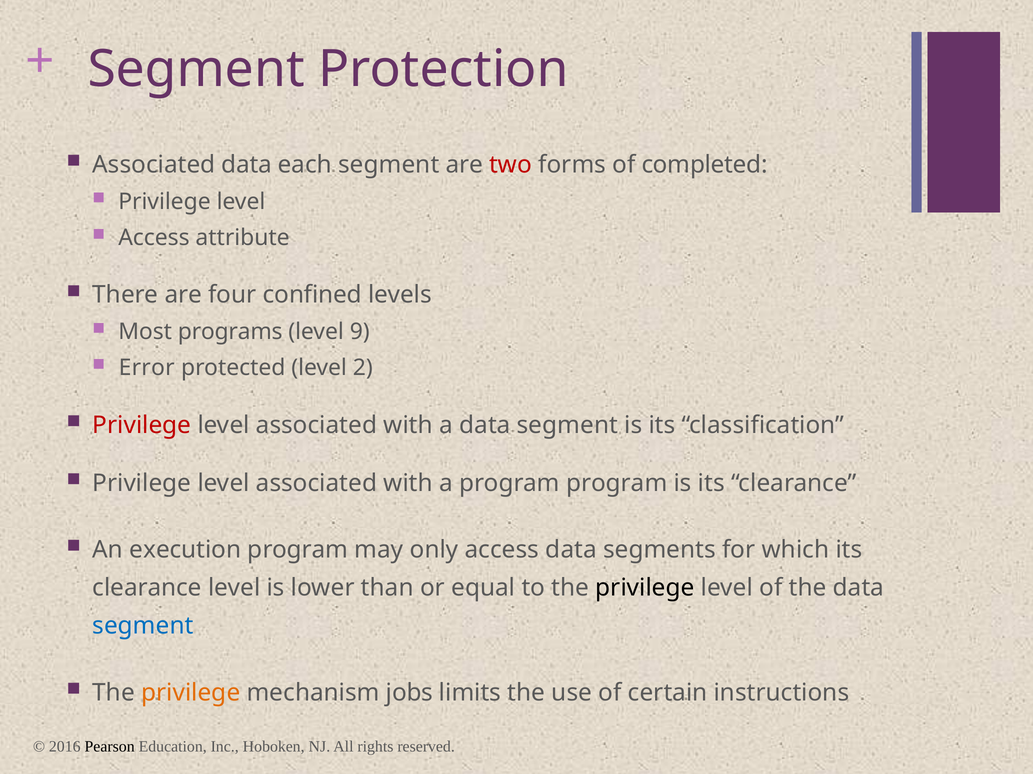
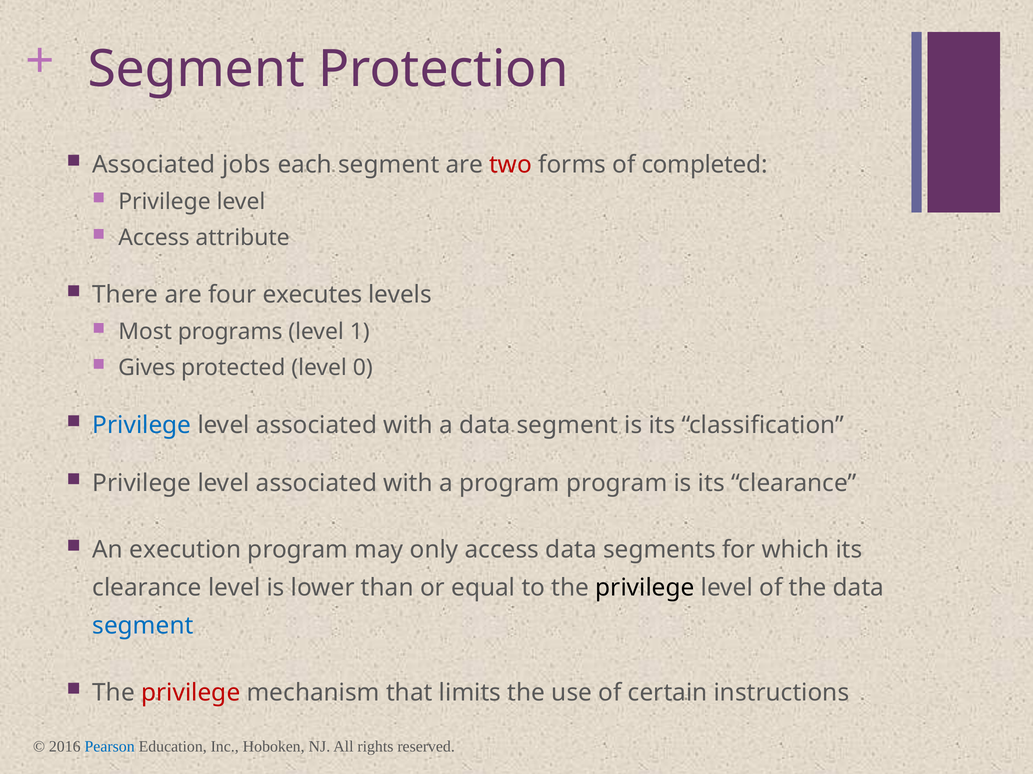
Associated data: data -> jobs (246, 165)
confined: confined -> executes (312, 295)
9: 9 -> 1 (360, 332)
Error: Error -> Gives (147, 368)
2: 2 -> 0 (363, 368)
Privilege colour: red -> blue (142, 425)
privilege colour: orange -> red (191, 693)
jobs: jobs -> that (409, 693)
Pearson colour: black -> blue (110, 747)
